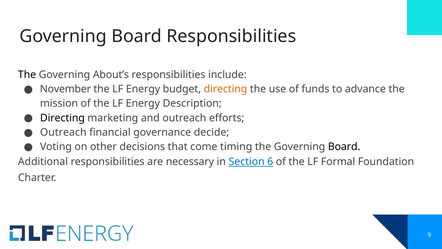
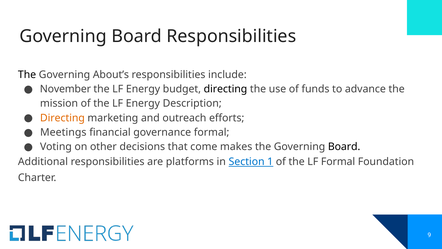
directing colour: orange -> black (225, 89)
Directing colour: black -> orange (62, 118)
Outreach: Outreach -> Meetings (63, 132)
governance decide: decide -> formal (212, 132)
timing: timing -> makes (236, 147)
necessary: necessary -> platforms (190, 161)
6: 6 -> 1 (270, 161)
